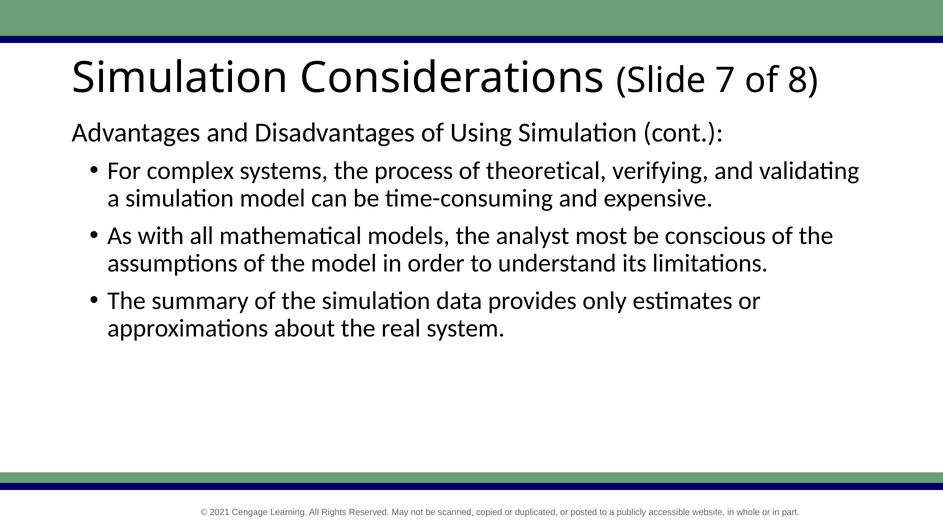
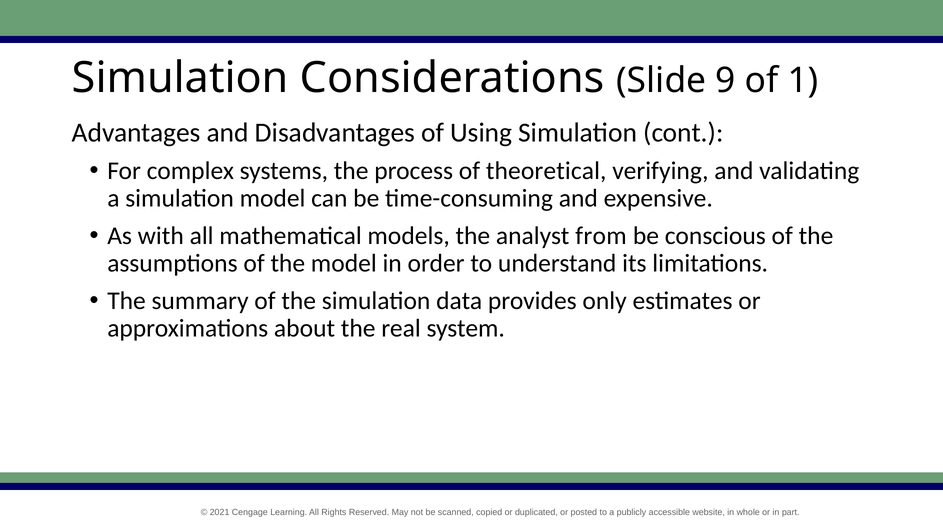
7: 7 -> 9 (726, 81)
8: 8 -> 1 (803, 81)
most: most -> from (601, 236)
